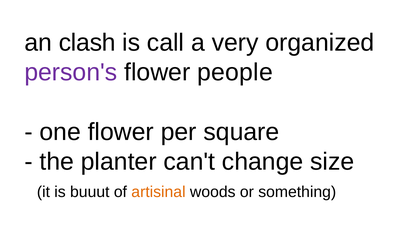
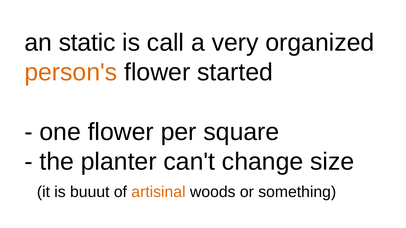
clash: clash -> static (87, 43)
person's colour: purple -> orange (71, 73)
people: people -> started (235, 73)
